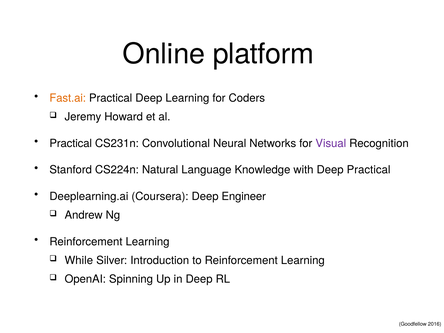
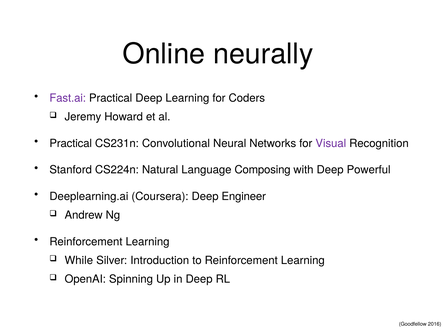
platform: platform -> neurally (263, 54)
Fast.ai colour: orange -> purple (68, 98)
Knowledge: Knowledge -> Composing (263, 170)
Deep Practical: Practical -> Powerful (369, 170)
